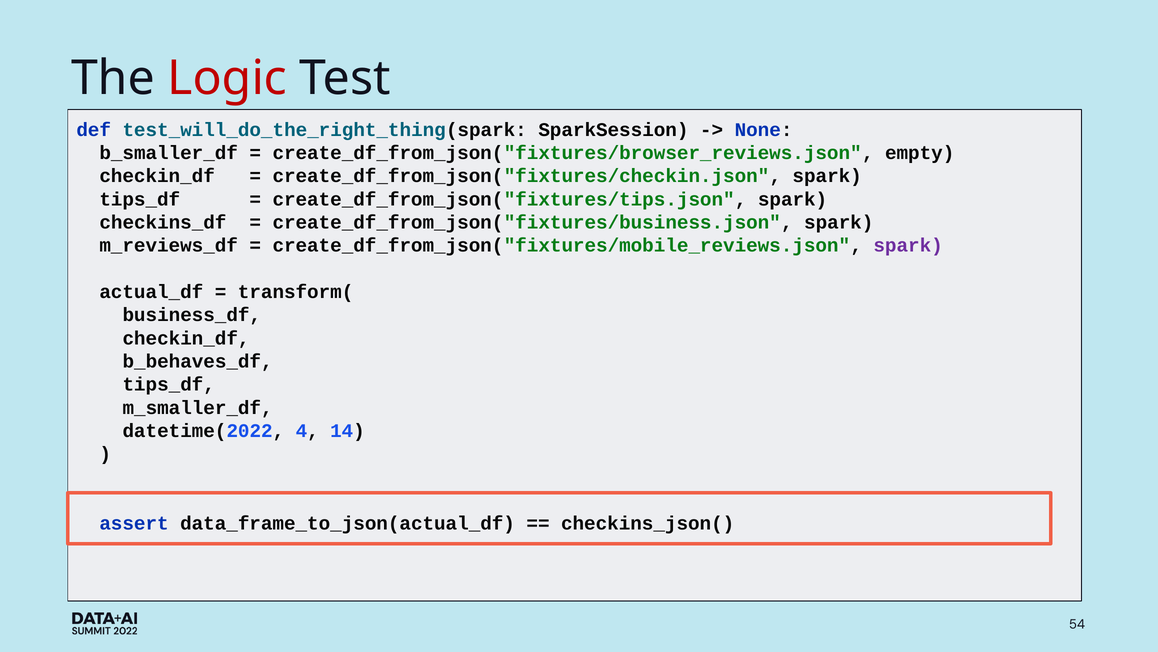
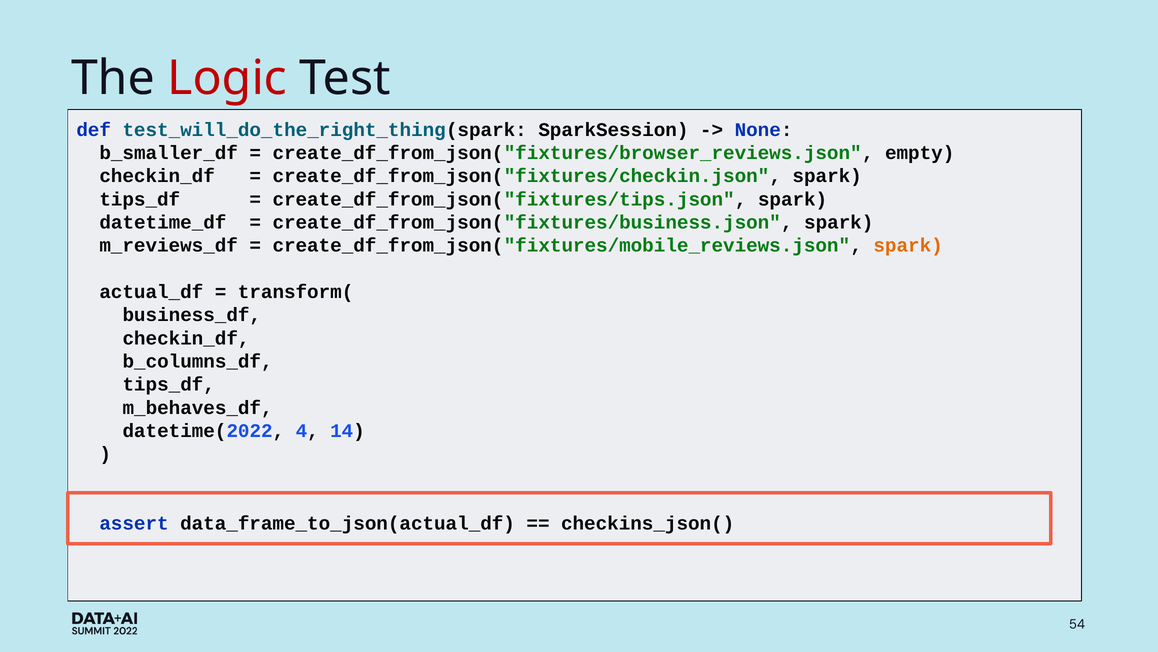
checkins_df: checkins_df -> datetime_df (163, 222)
spark colour: purple -> orange (908, 245)
b_behaves_df: b_behaves_df -> b_columns_df (198, 361)
m_smaller_df: m_smaller_df -> m_behaves_df (198, 407)
